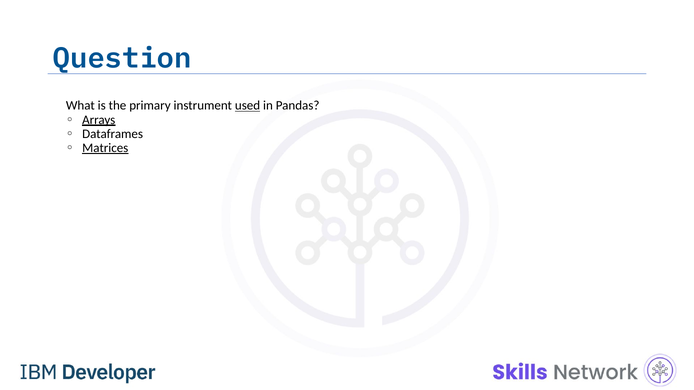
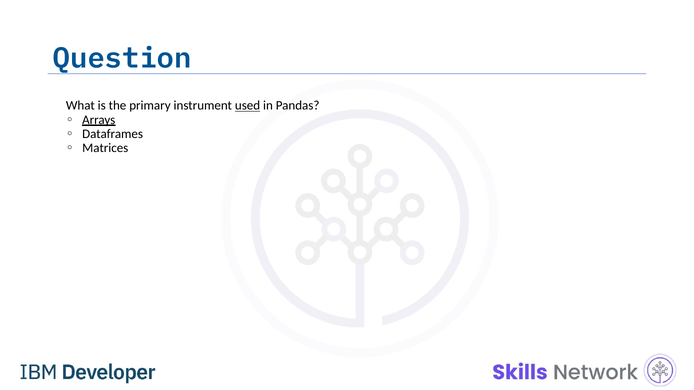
Matrices underline: present -> none (105, 148)
